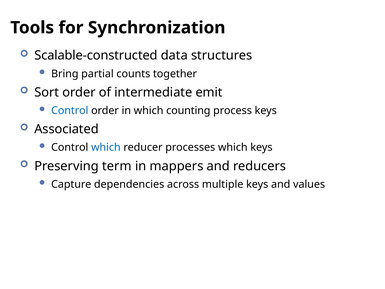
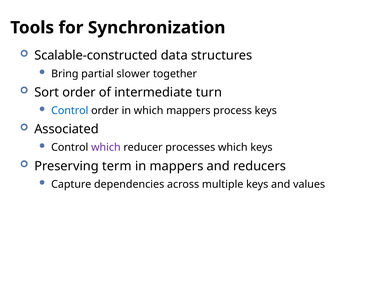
counts: counts -> slower (133, 74)
emit: emit -> turn (209, 92)
which counting: counting -> mappers (188, 111)
which colour: blue -> purple (106, 147)
